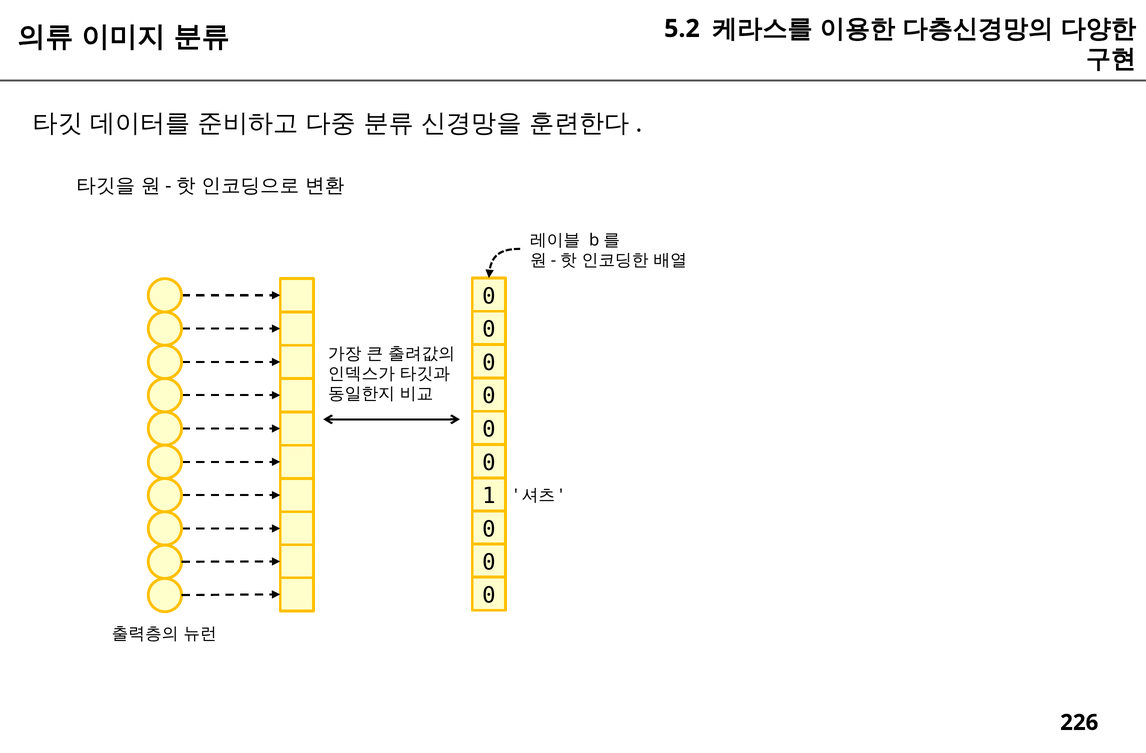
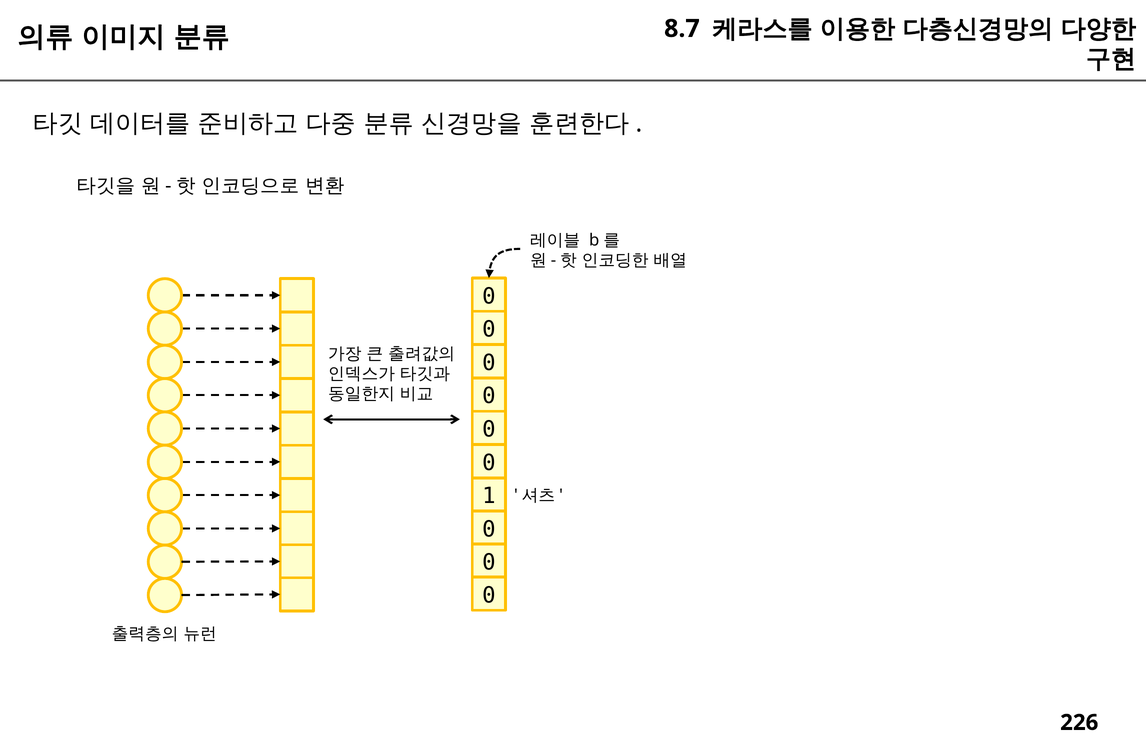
5.2: 5.2 -> 8.7 (682, 29)
